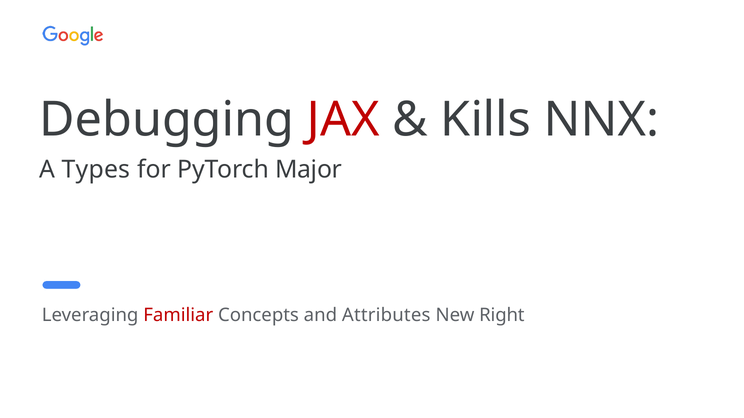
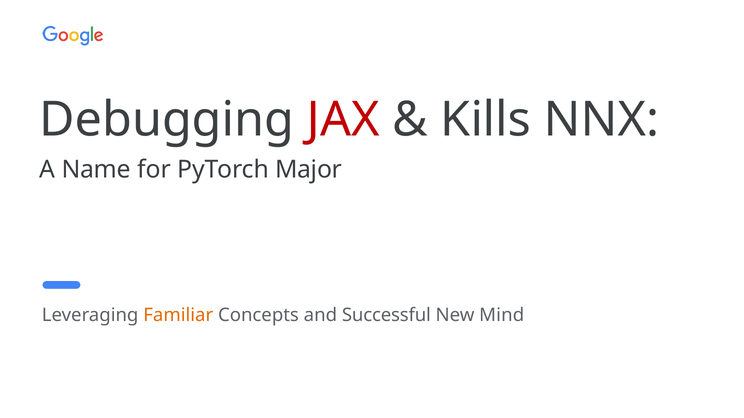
Types: Types -> Name (96, 170)
Familiar colour: red -> orange (178, 316)
Attributes: Attributes -> Successful (386, 316)
Right: Right -> Mind (502, 316)
